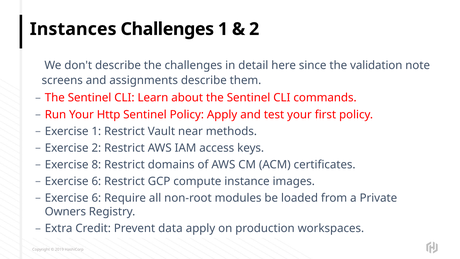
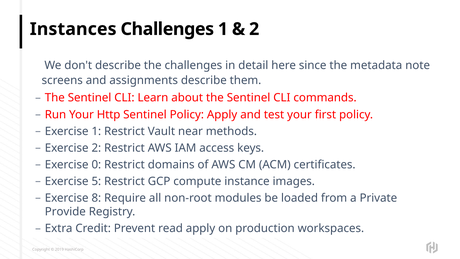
validation: validation -> metadata (376, 65)
8: 8 -> 0 (96, 164)
6: 6 -> 5 (96, 181)
6: 6 -> 8 (96, 198)
Owners: Owners -> Provide (65, 212)
data: data -> read (171, 228)
